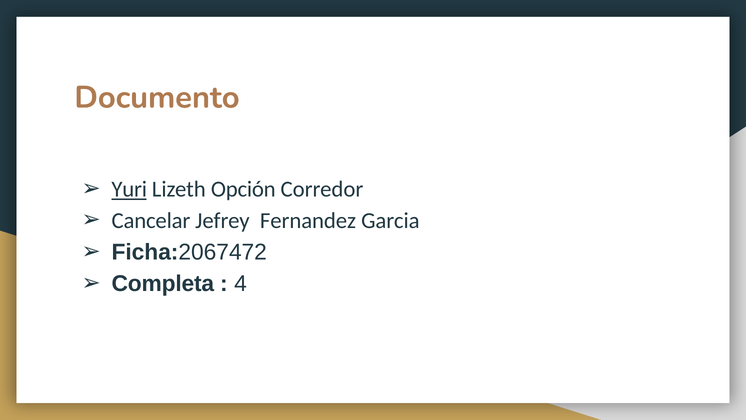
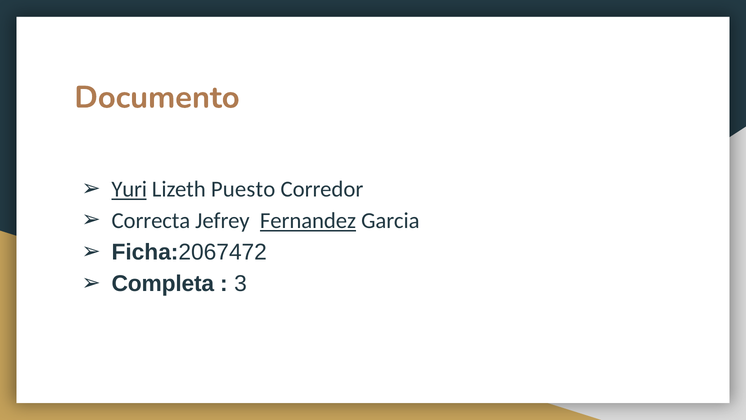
Opción: Opción -> Puesto (243, 189)
Cancelar: Cancelar -> Correcta (151, 221)
Fernandez underline: none -> present (308, 221)
4: 4 -> 3 (241, 284)
